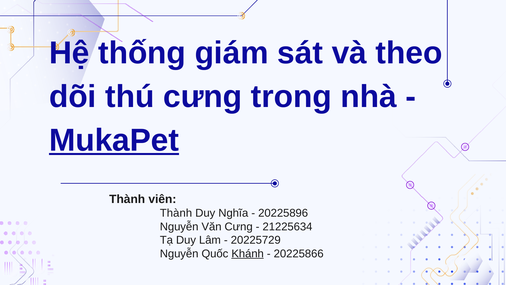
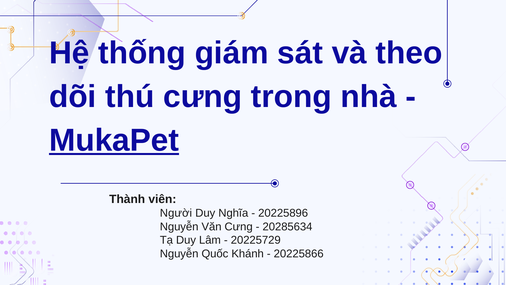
Thành: Thành -> Người (176, 213)
21225634: 21225634 -> 20285634 (287, 226)
Khánh underline: present -> none (248, 253)
